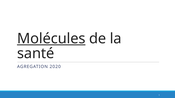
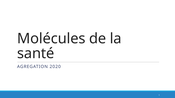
Molécules underline: present -> none (51, 39)
